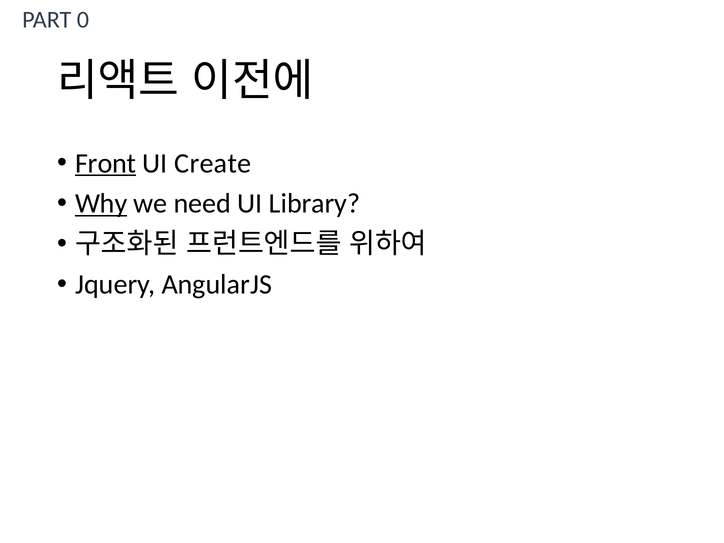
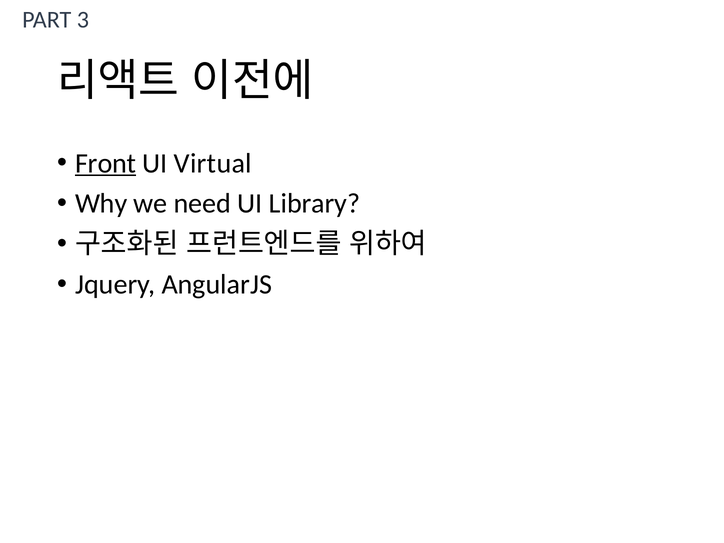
0: 0 -> 3 (83, 20)
Create: Create -> Virtual (213, 163)
Why underline: present -> none (101, 204)
